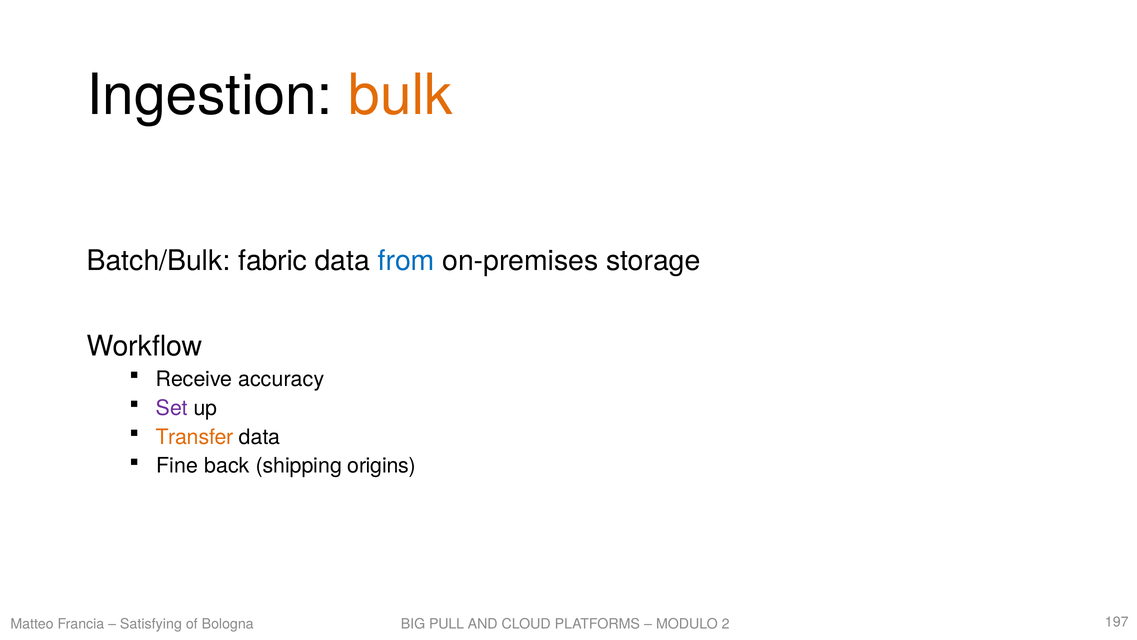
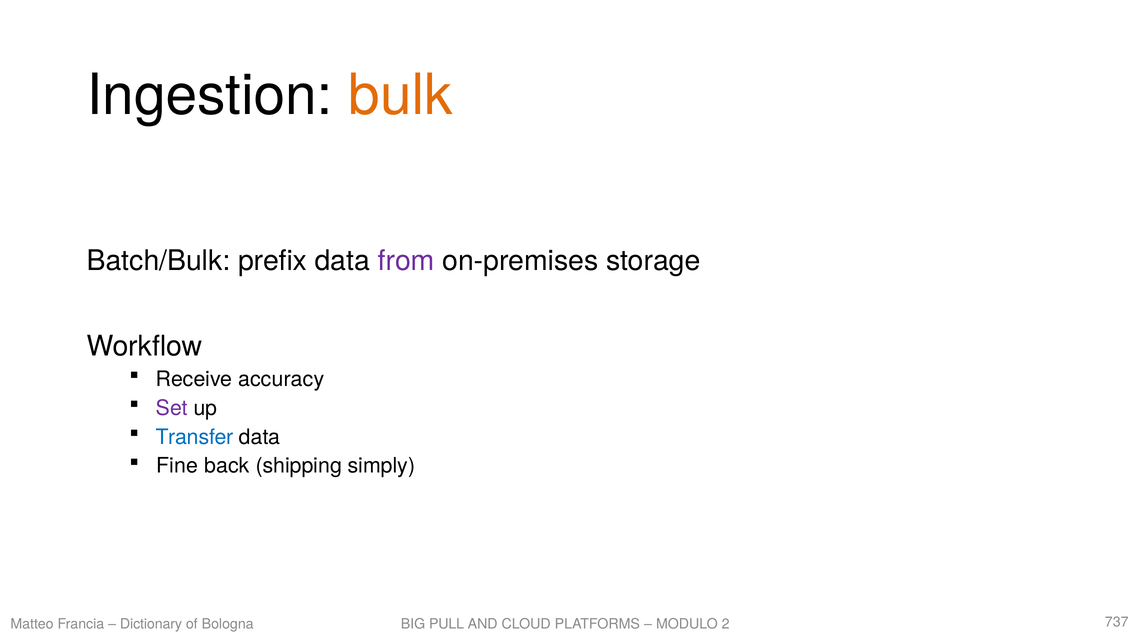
fabric: fabric -> prefix (273, 261)
from colour: blue -> purple (406, 261)
Transfer colour: orange -> blue (195, 437)
origins: origins -> simply (382, 466)
Satisfying: Satisfying -> Dictionary (151, 623)
197: 197 -> 737 (1117, 622)
